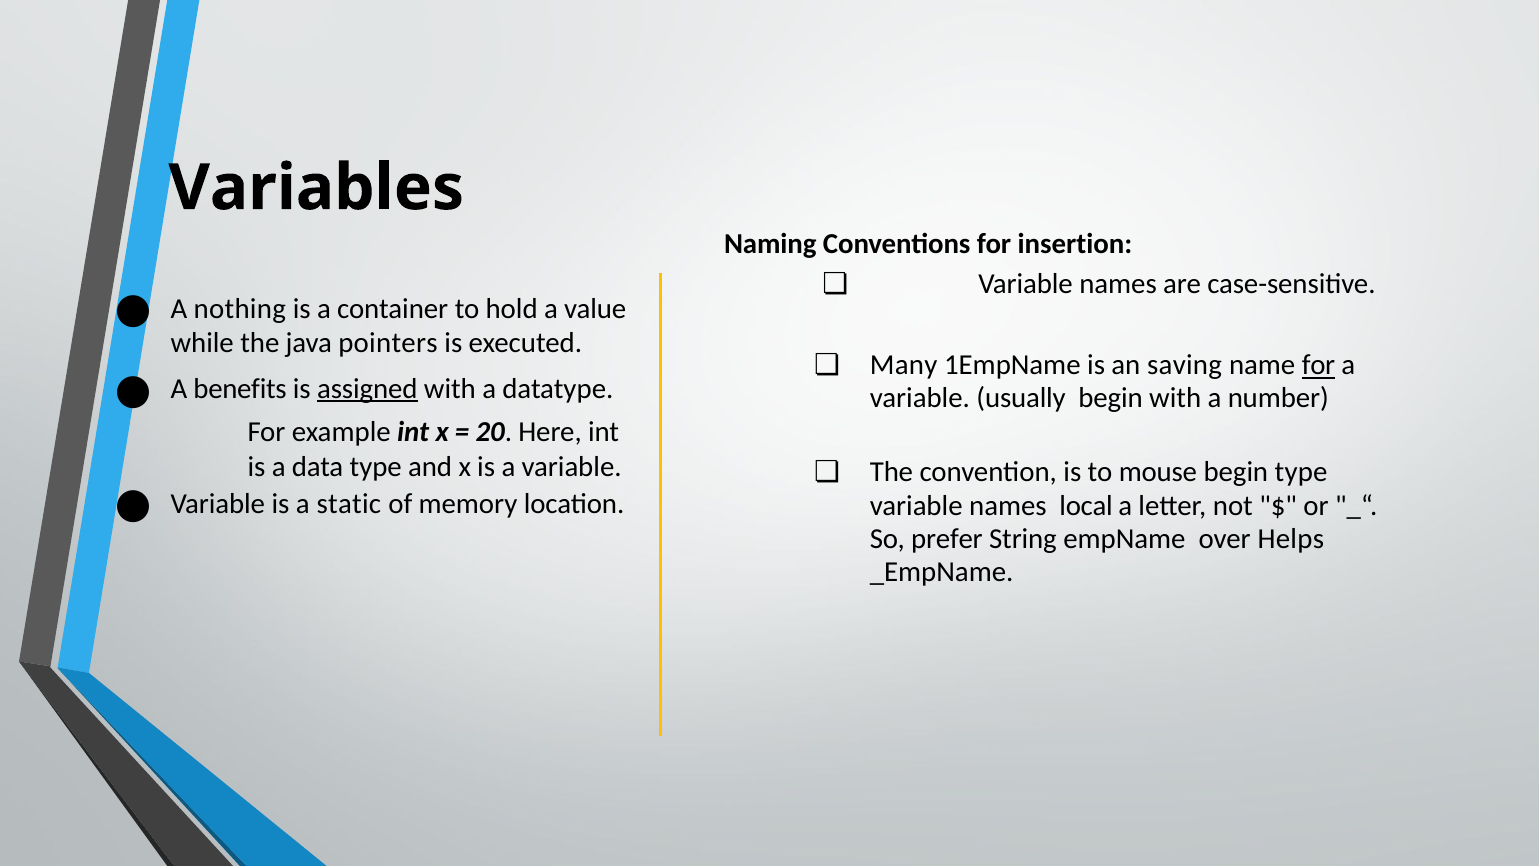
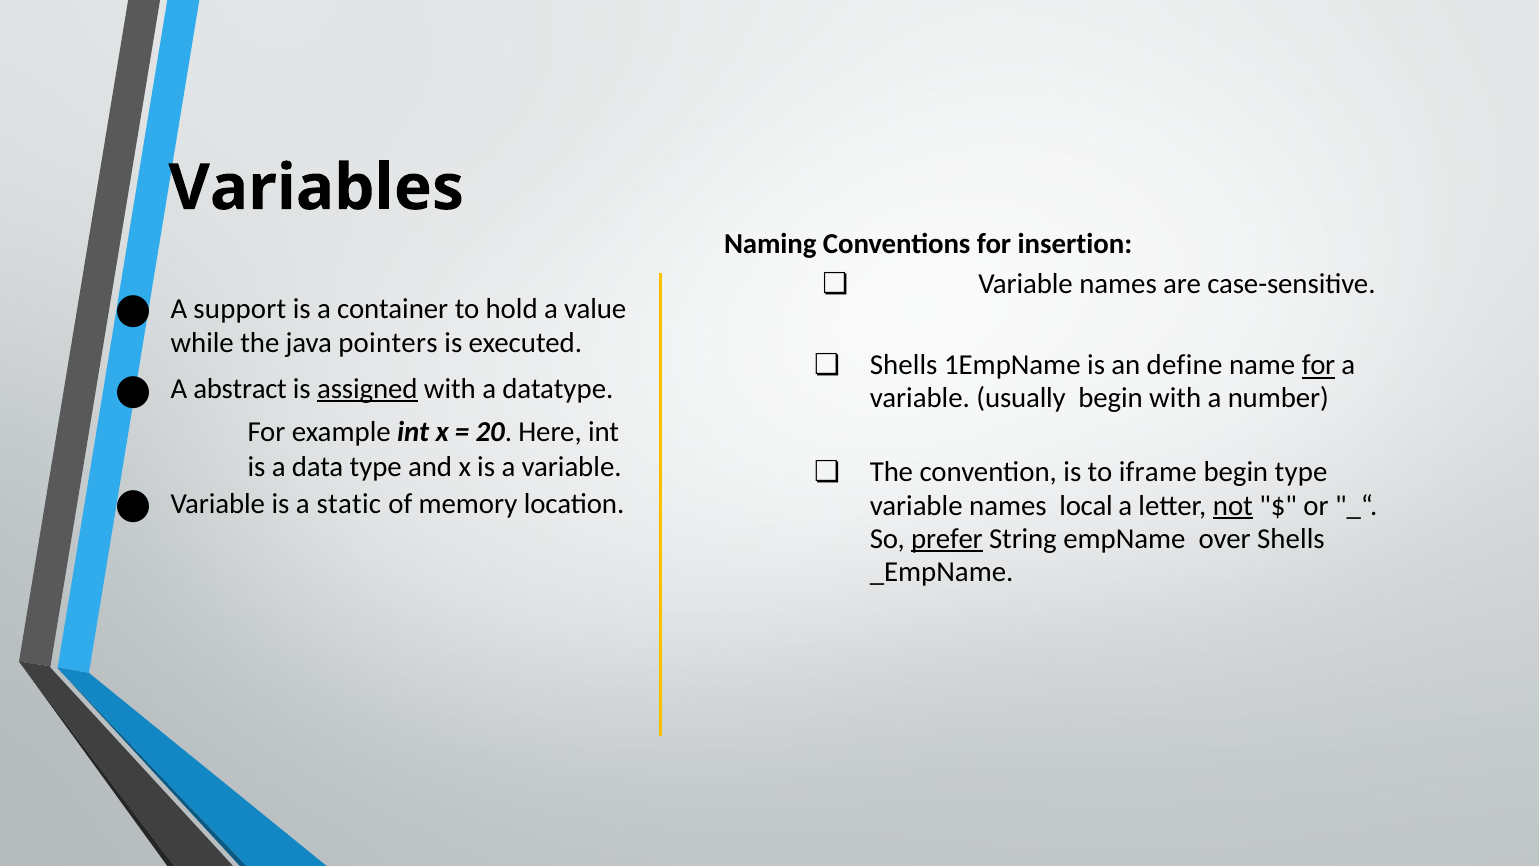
nothing: nothing -> support (240, 308)
Many: Many -> Shells (904, 365)
saving: saving -> define (1185, 365)
benefits: benefits -> abstract (240, 389)
mouse: mouse -> iframe (1158, 472)
not underline: none -> present (1233, 505)
prefer underline: none -> present (947, 539)
over Helps: Helps -> Shells (1291, 539)
